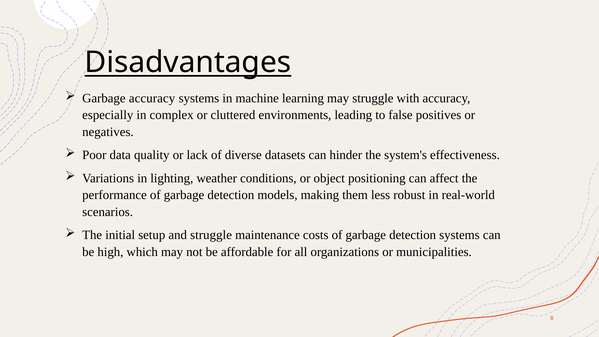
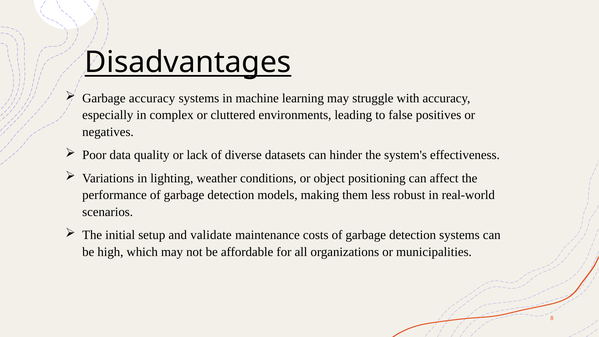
and struggle: struggle -> validate (211, 235)
